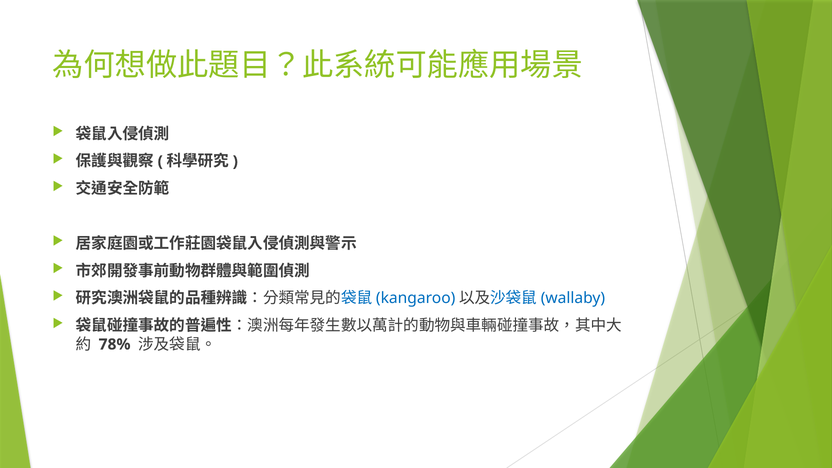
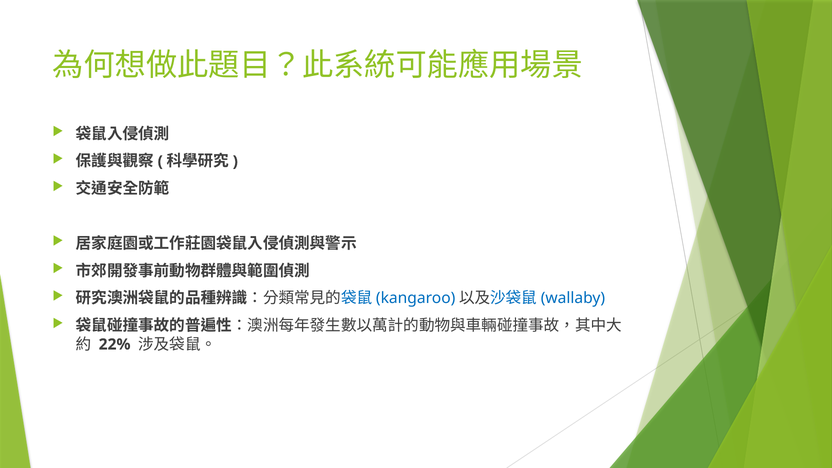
78%: 78% -> 22% (115, 344)
